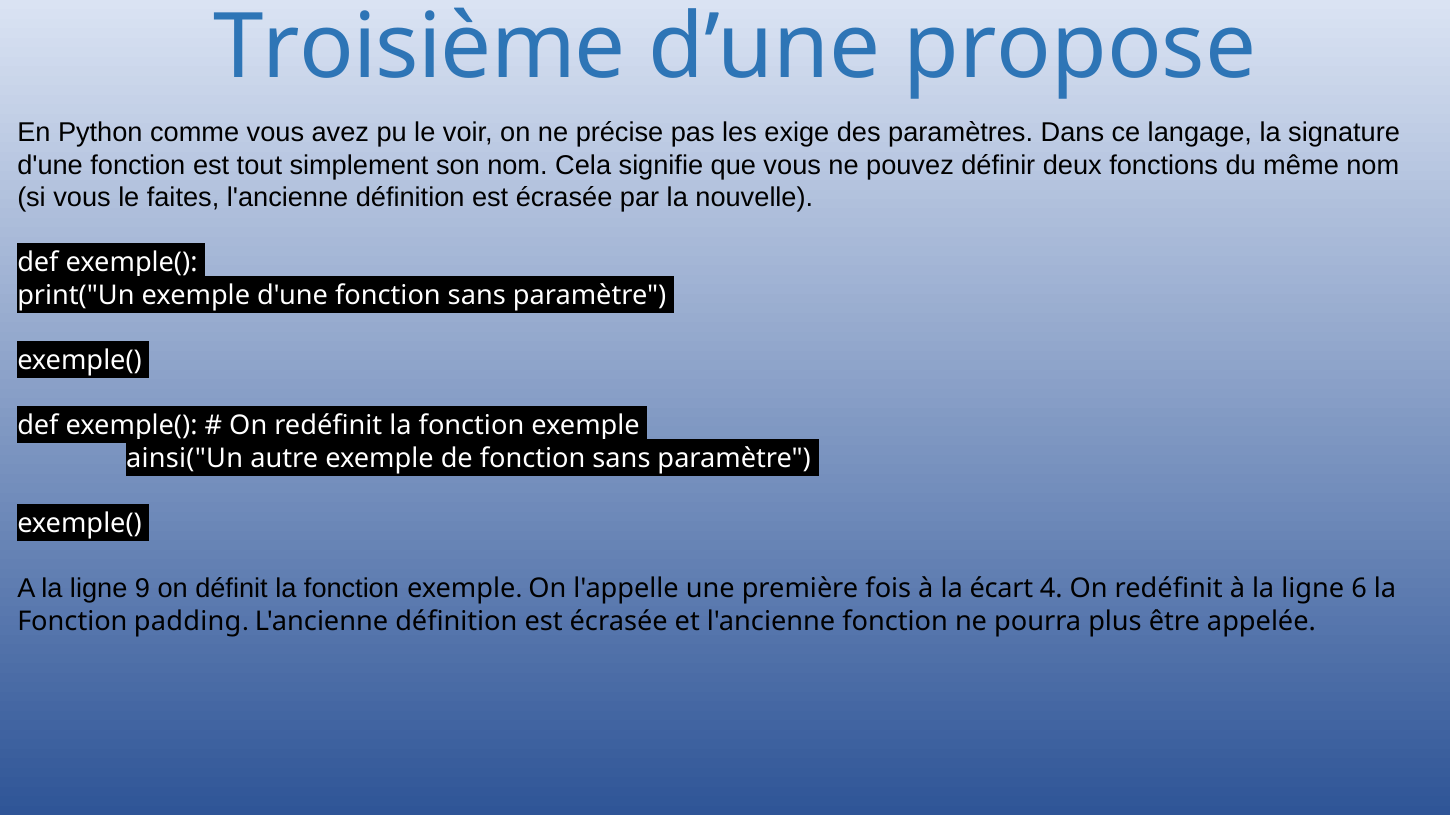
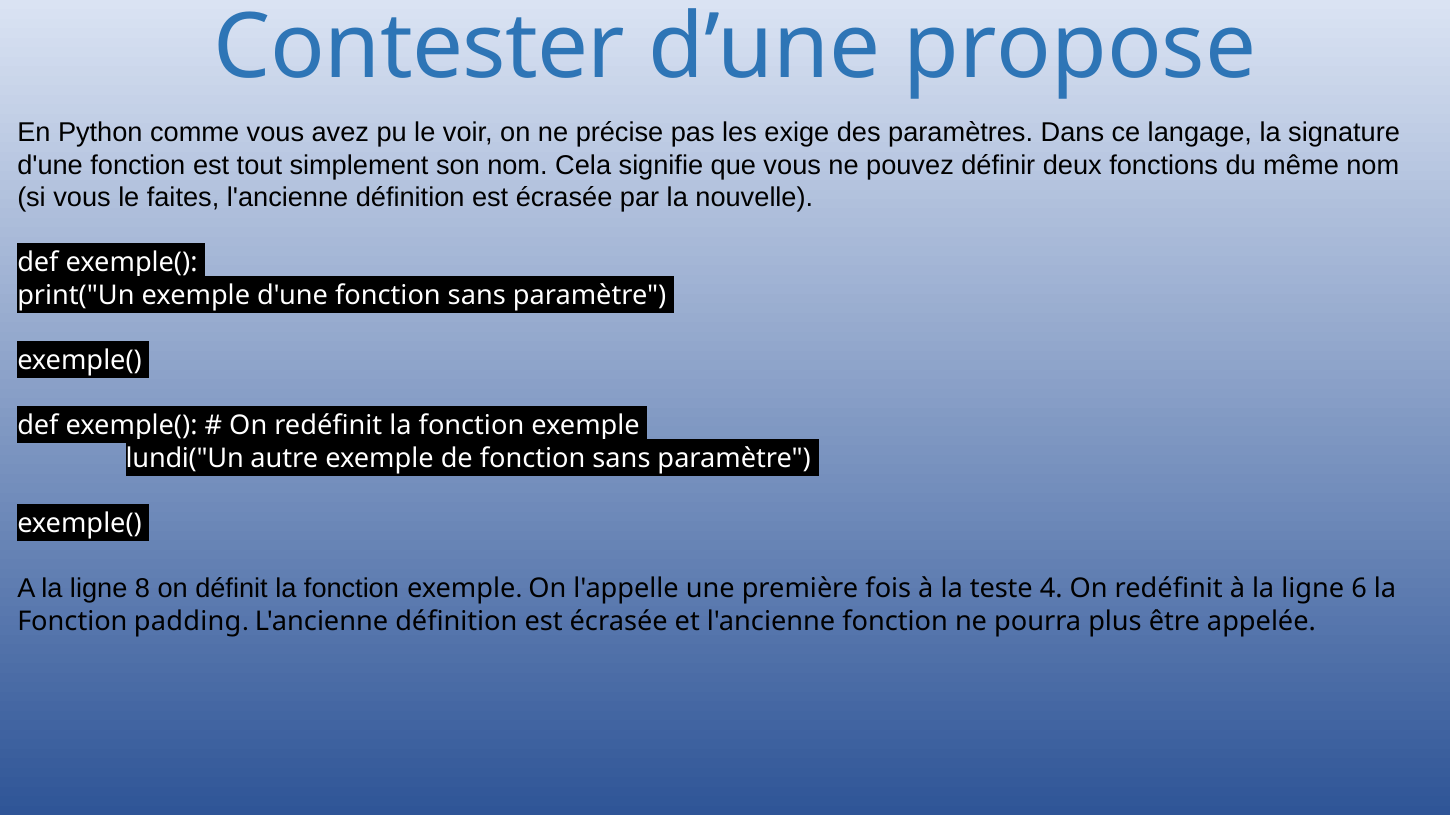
Troisième: Troisième -> Contester (420, 47)
ainsi("Un: ainsi("Un -> lundi("Un (185, 459)
9: 9 -> 8 (142, 589)
écart: écart -> teste (1001, 589)
